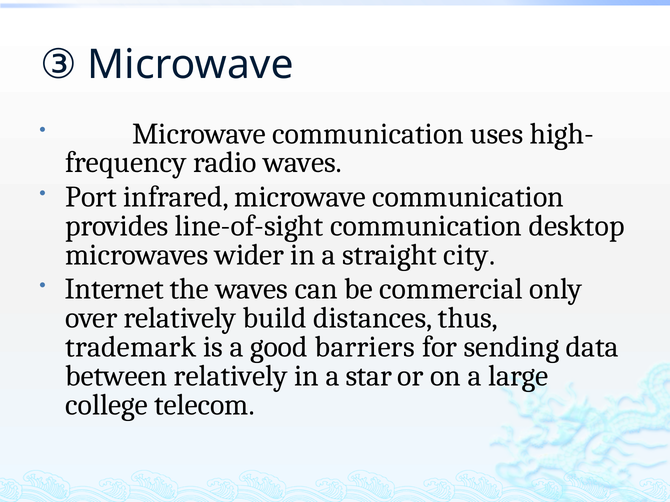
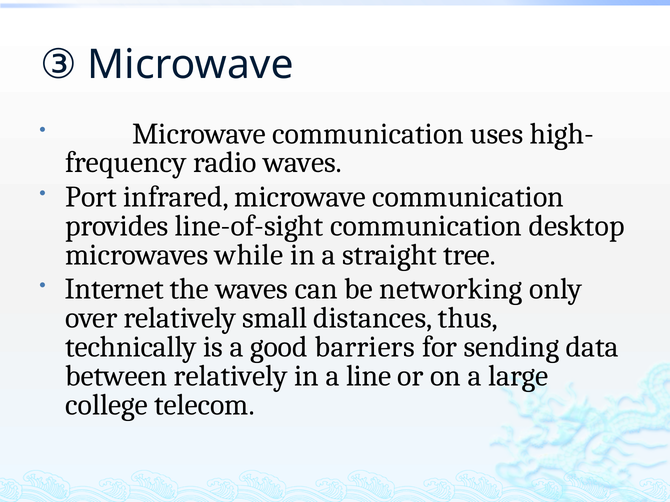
wider: wider -> while (249, 255)
city: city -> tree (470, 255)
commercial: commercial -> networking (451, 289)
build: build -> small (275, 318)
trademark: trademark -> technically (131, 347)
star: star -> line (369, 376)
